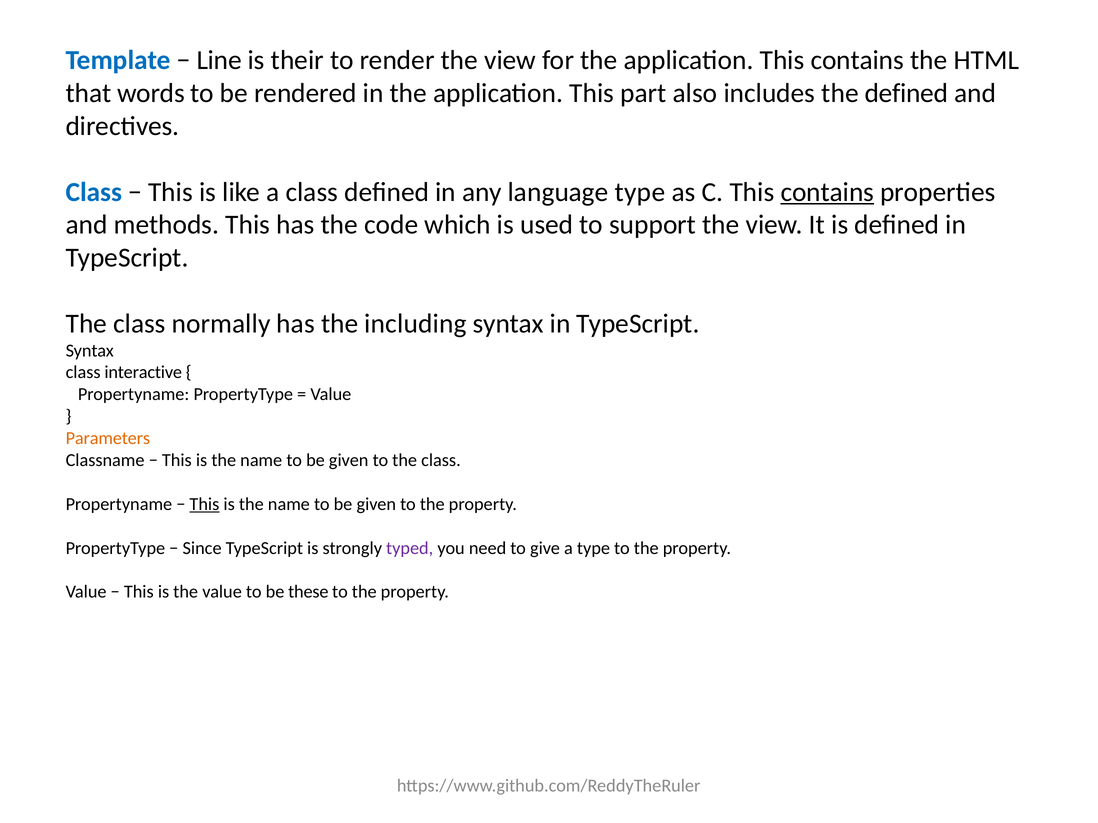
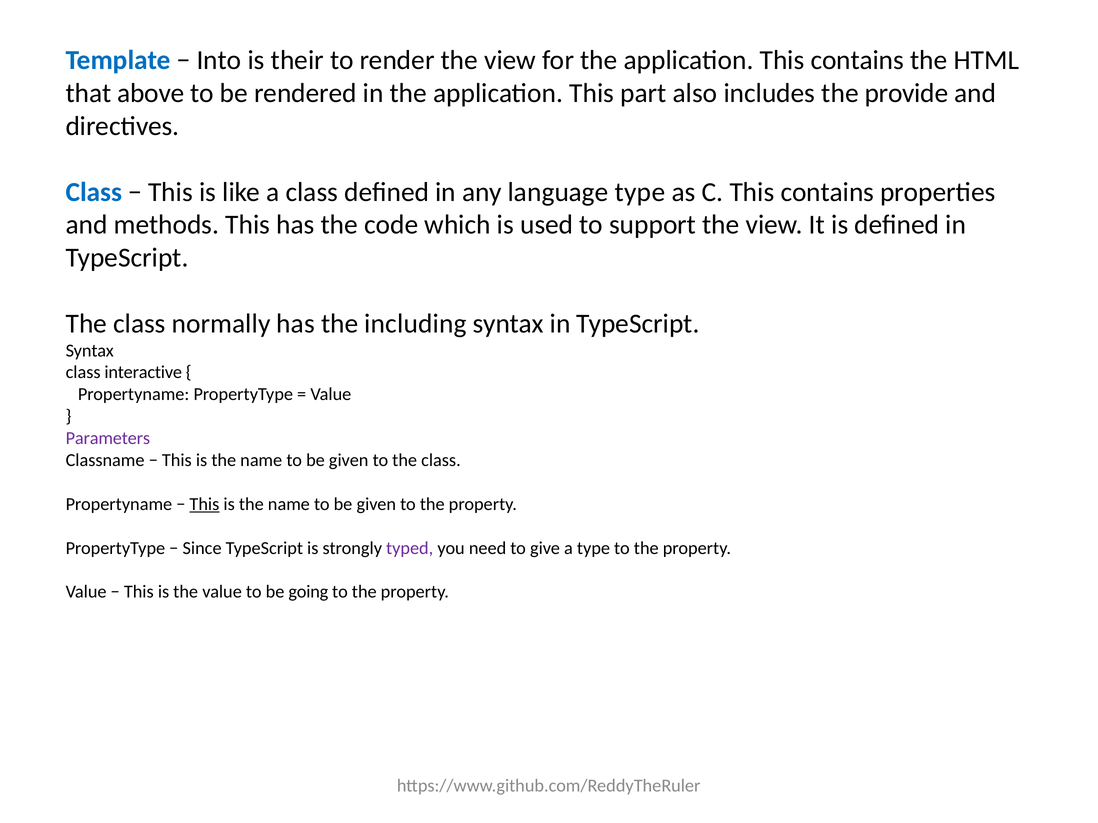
Line: Line -> Into (219, 60)
words: words -> above (151, 93)
the defined: defined -> provide (906, 93)
contains underline: present -> none (827, 192)
Parameters colour: orange -> purple (108, 439)
these: these -> going (308, 592)
